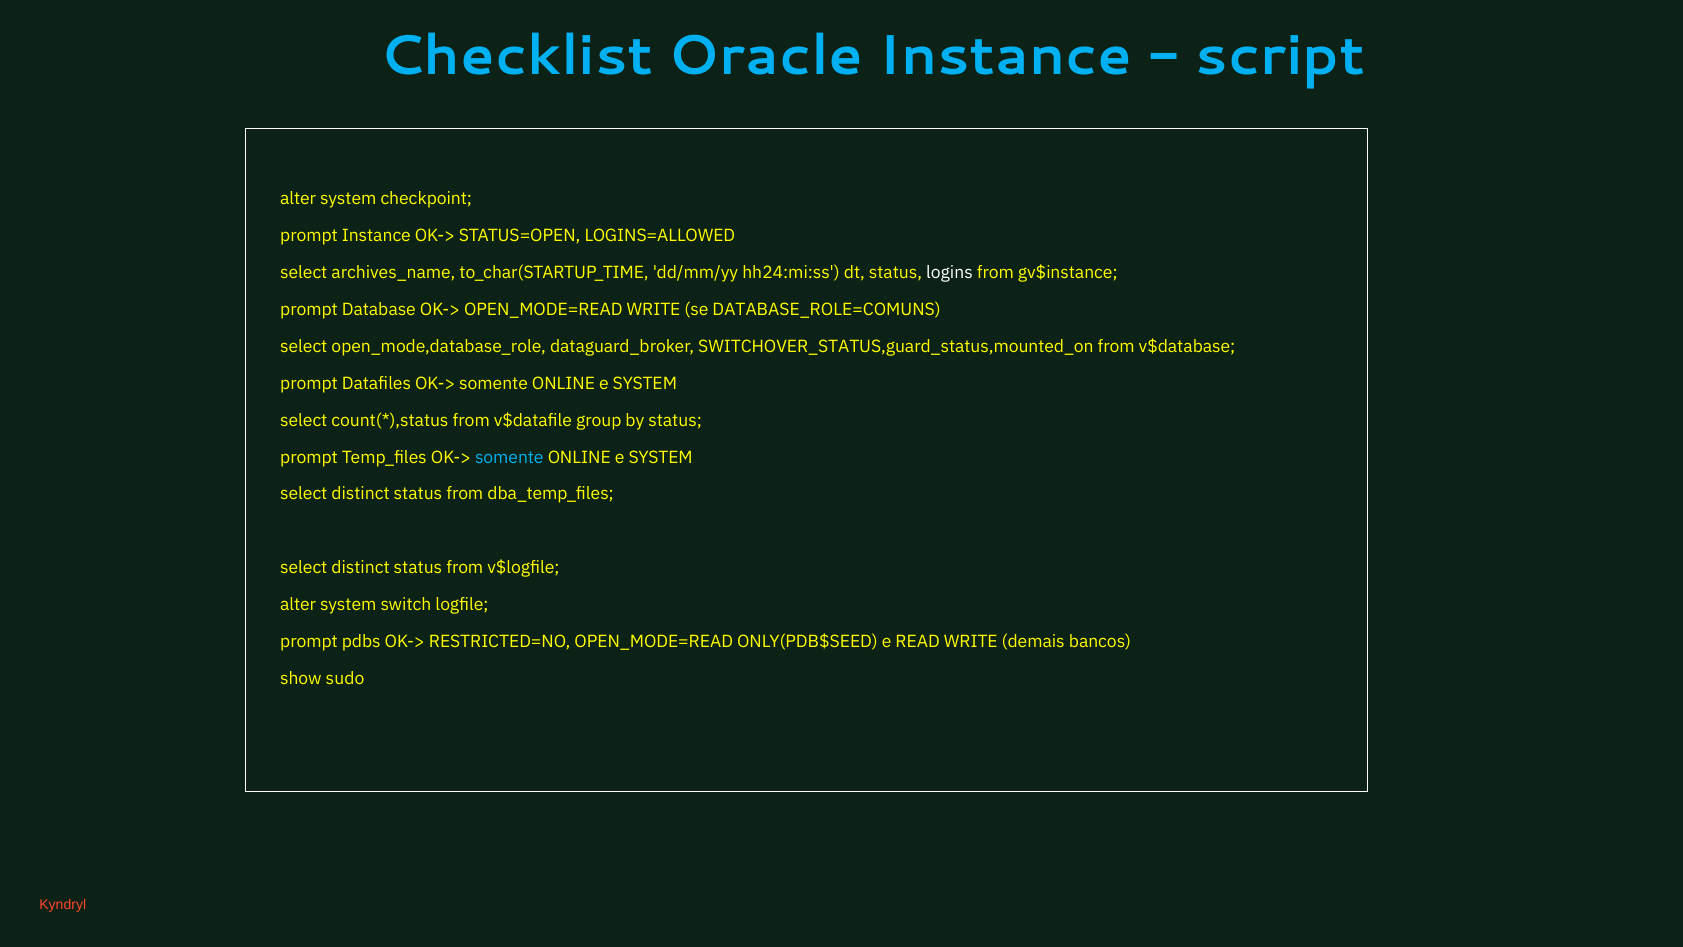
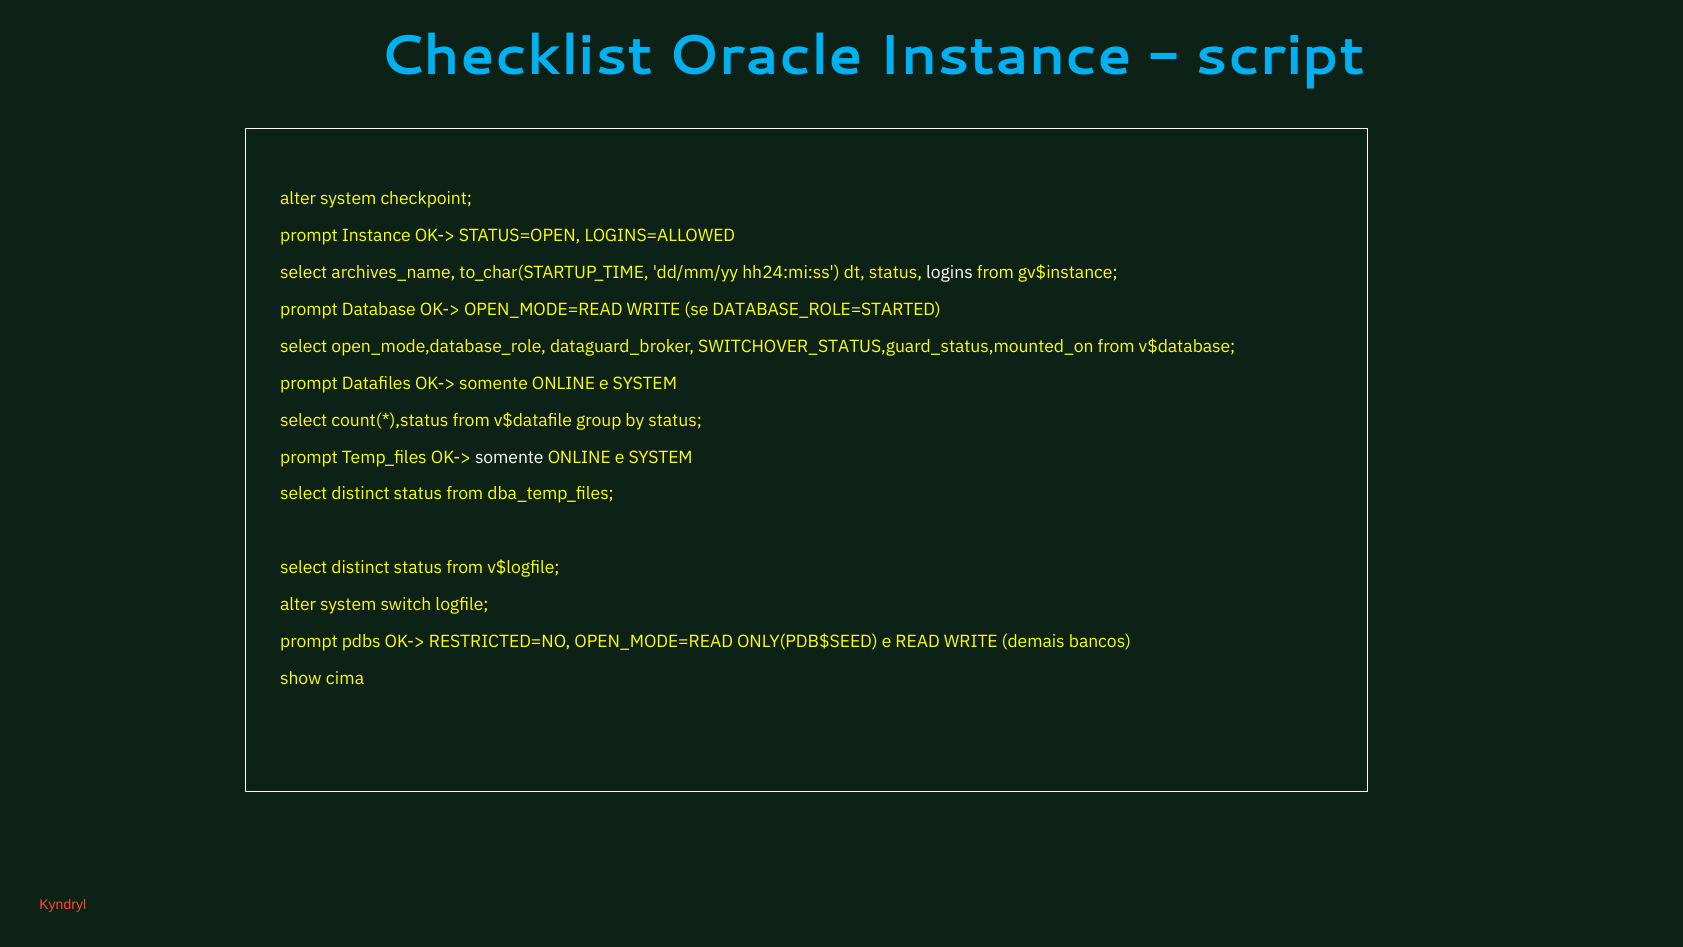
DATABASE_ROLE=COMUNS: DATABASE_ROLE=COMUNS -> DATABASE_ROLE=STARTED (827, 310)
somente colour: light blue -> white (509, 457)
sudo: sudo -> cima (345, 678)
